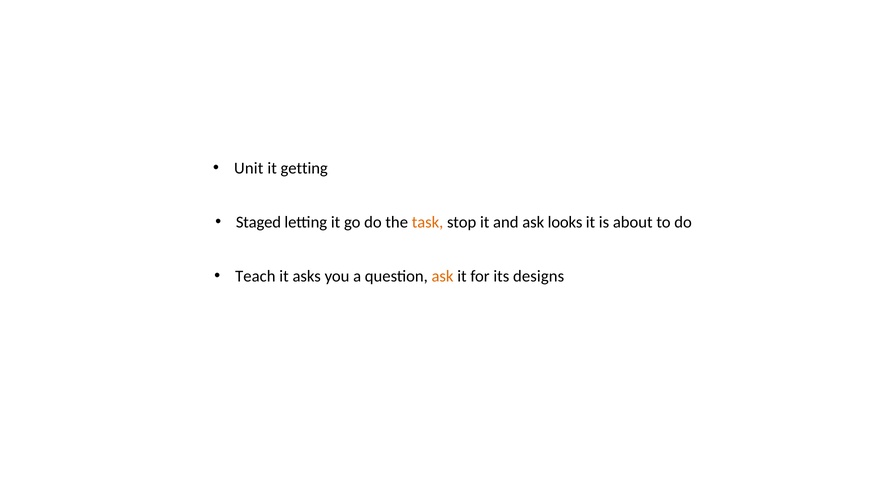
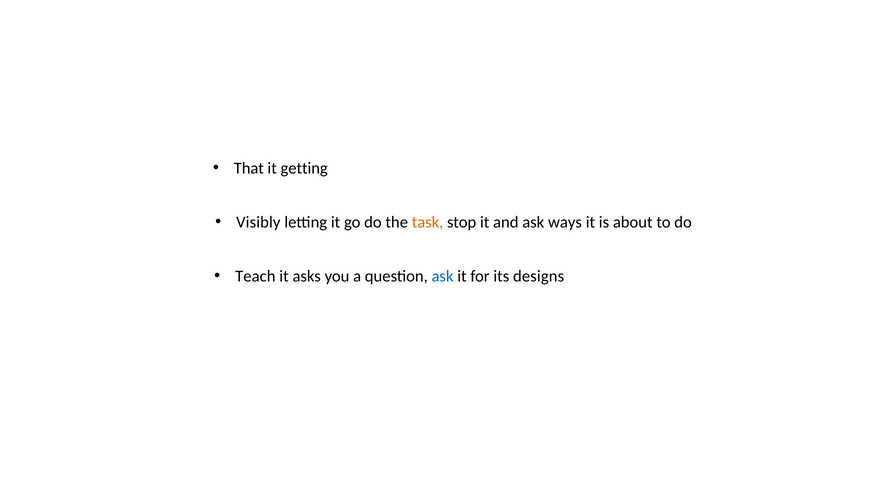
Unit: Unit -> That (249, 168)
Staged: Staged -> Visibly (258, 222)
looks: looks -> ways (565, 222)
ask colour: orange -> blue (443, 276)
